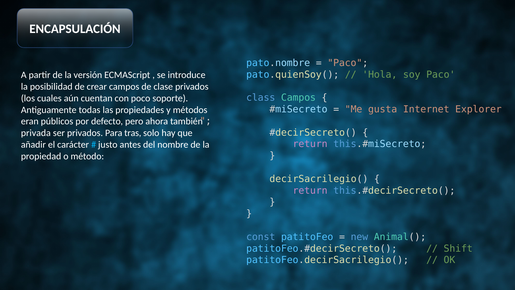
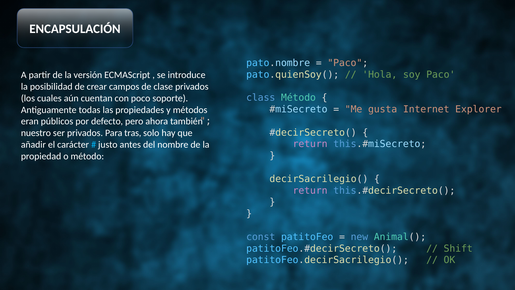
class Campos: Campos -> Método (298, 98)
privada: privada -> nuestro (36, 133)
